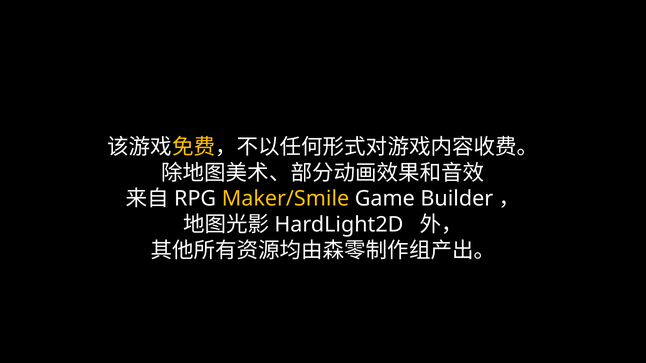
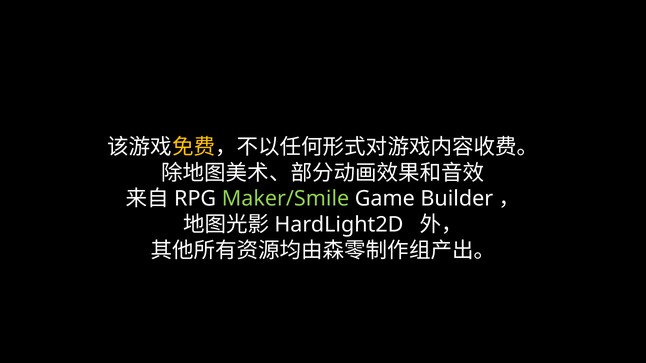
Maker/Smile colour: yellow -> light green (286, 199)
